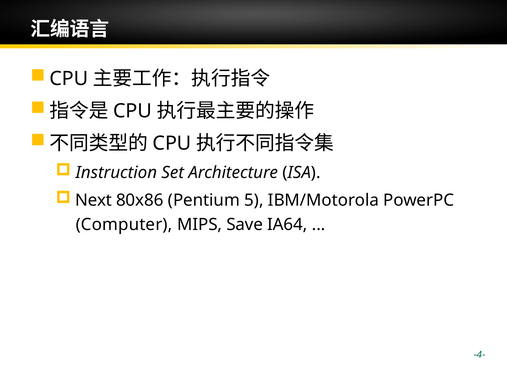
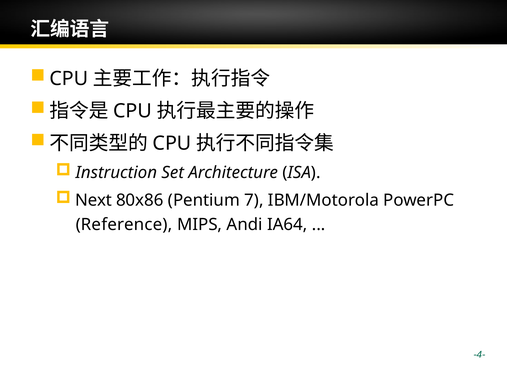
5: 5 -> 7 (254, 200)
Computer: Computer -> Reference (124, 225)
Save: Save -> Andi (245, 225)
